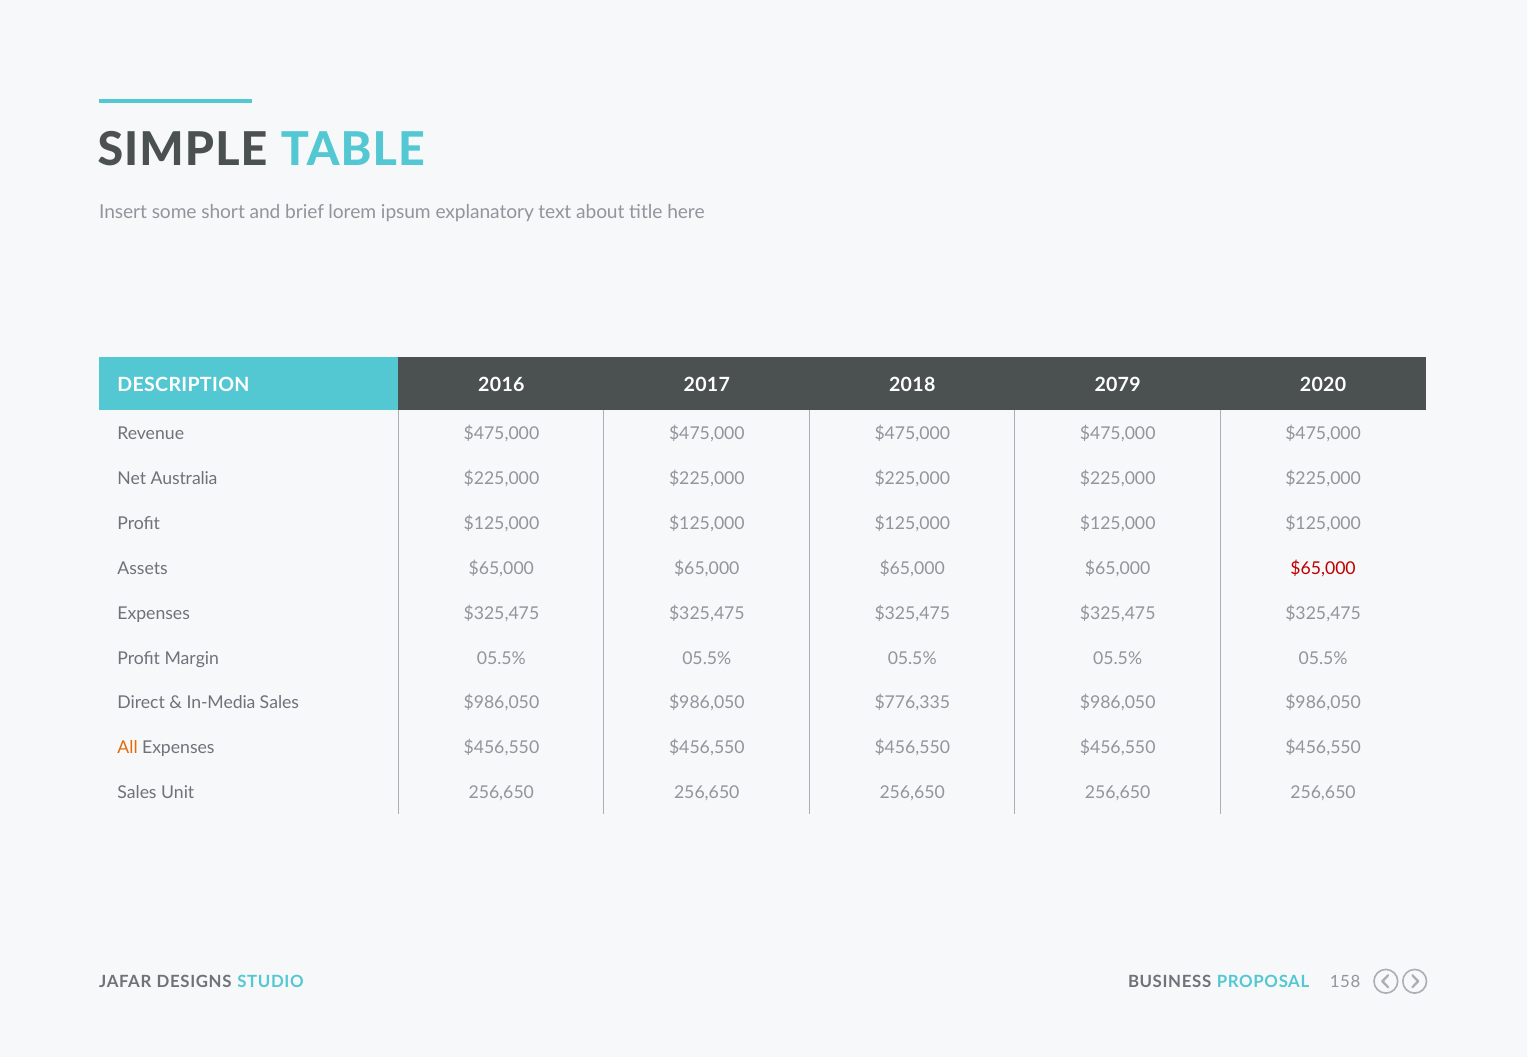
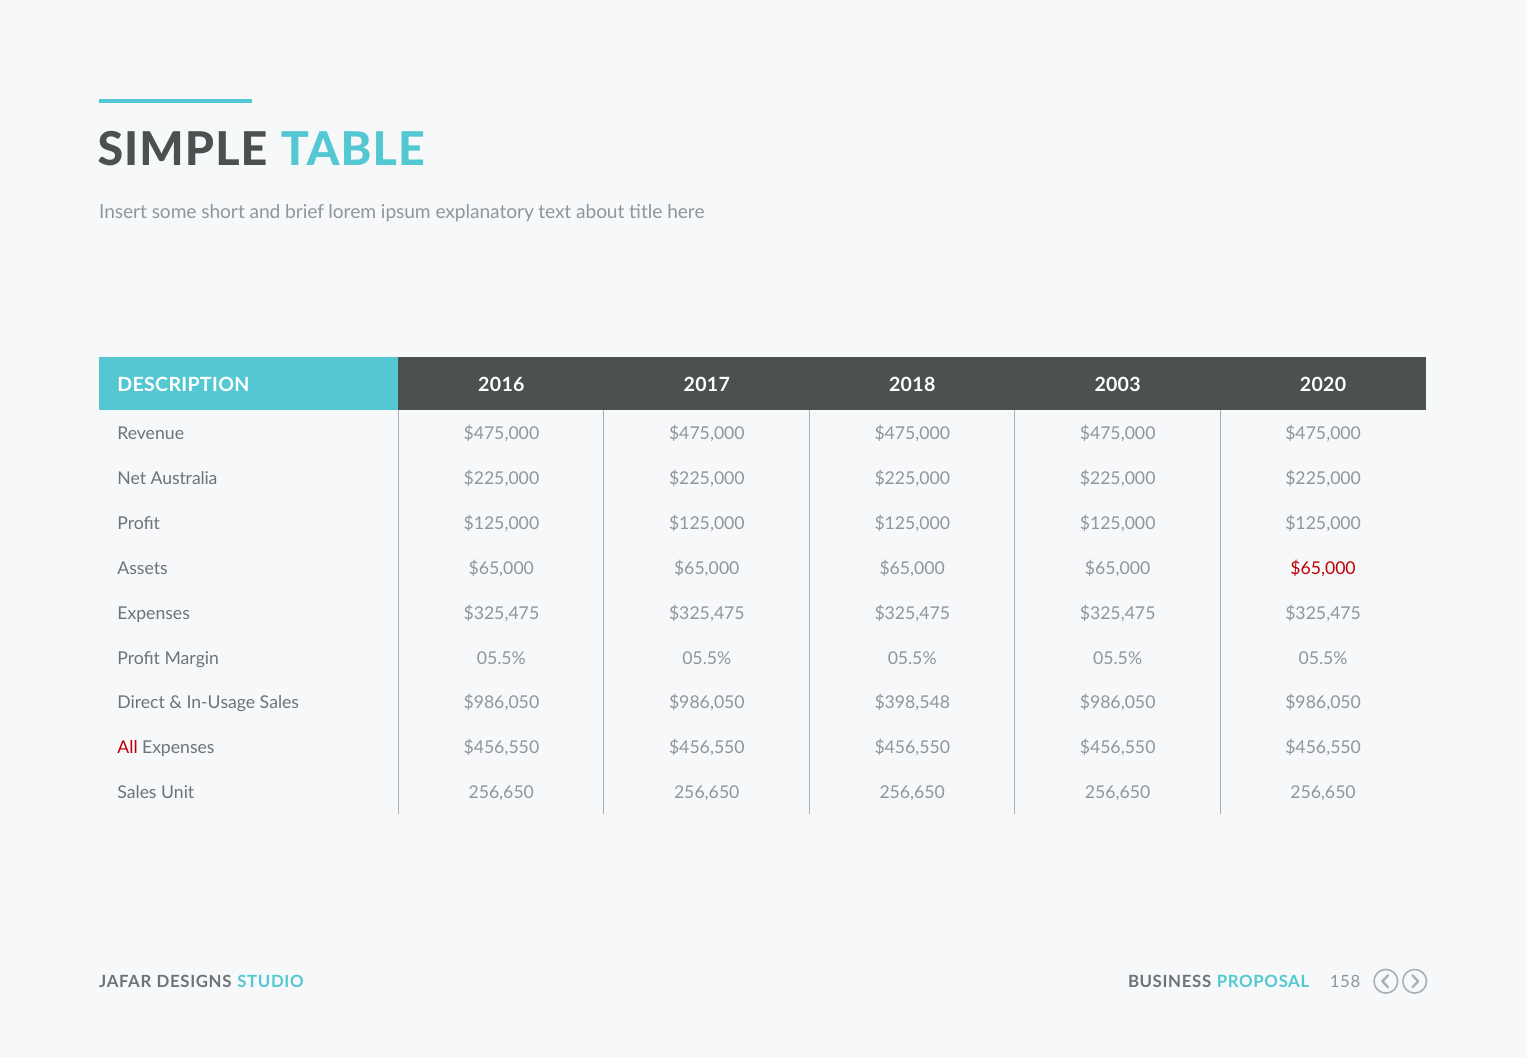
2079: 2079 -> 2003 (1118, 385)
In-Media: In-Media -> In-Usage (221, 703)
$776,335: $776,335 -> $398,548 (912, 703)
All colour: orange -> red (128, 748)
